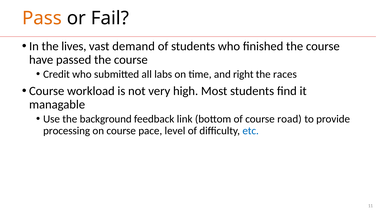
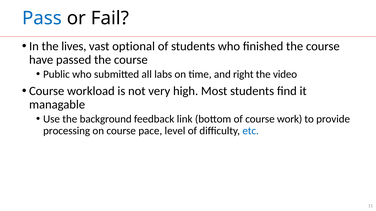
Pass colour: orange -> blue (42, 18)
demand: demand -> optional (134, 46)
Credit: Credit -> Public (56, 74)
races: races -> video (285, 74)
road: road -> work (290, 119)
